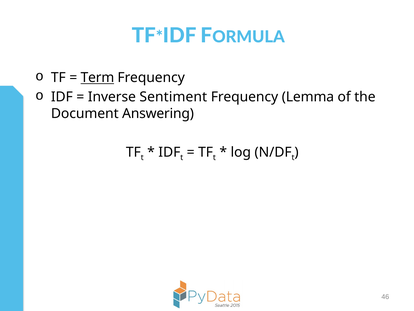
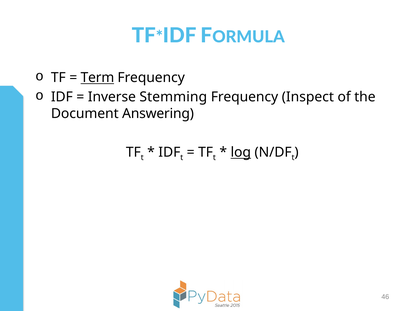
Sentiment: Sentiment -> Stemming (173, 97)
Lemma: Lemma -> Inspect (308, 97)
log underline: none -> present (241, 152)
